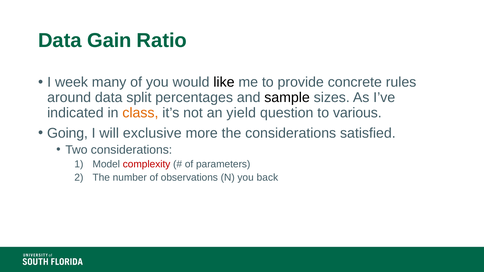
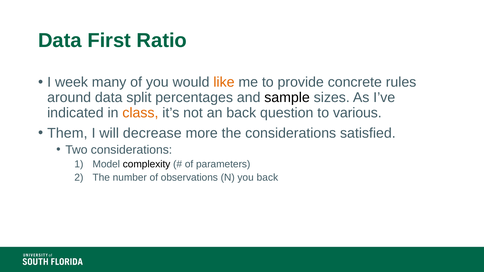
Gain: Gain -> First (109, 41)
like colour: black -> orange (224, 82)
an yield: yield -> back (241, 113)
Going: Going -> Them (67, 133)
exclusive: exclusive -> decrease (152, 133)
complexity colour: red -> black (147, 164)
